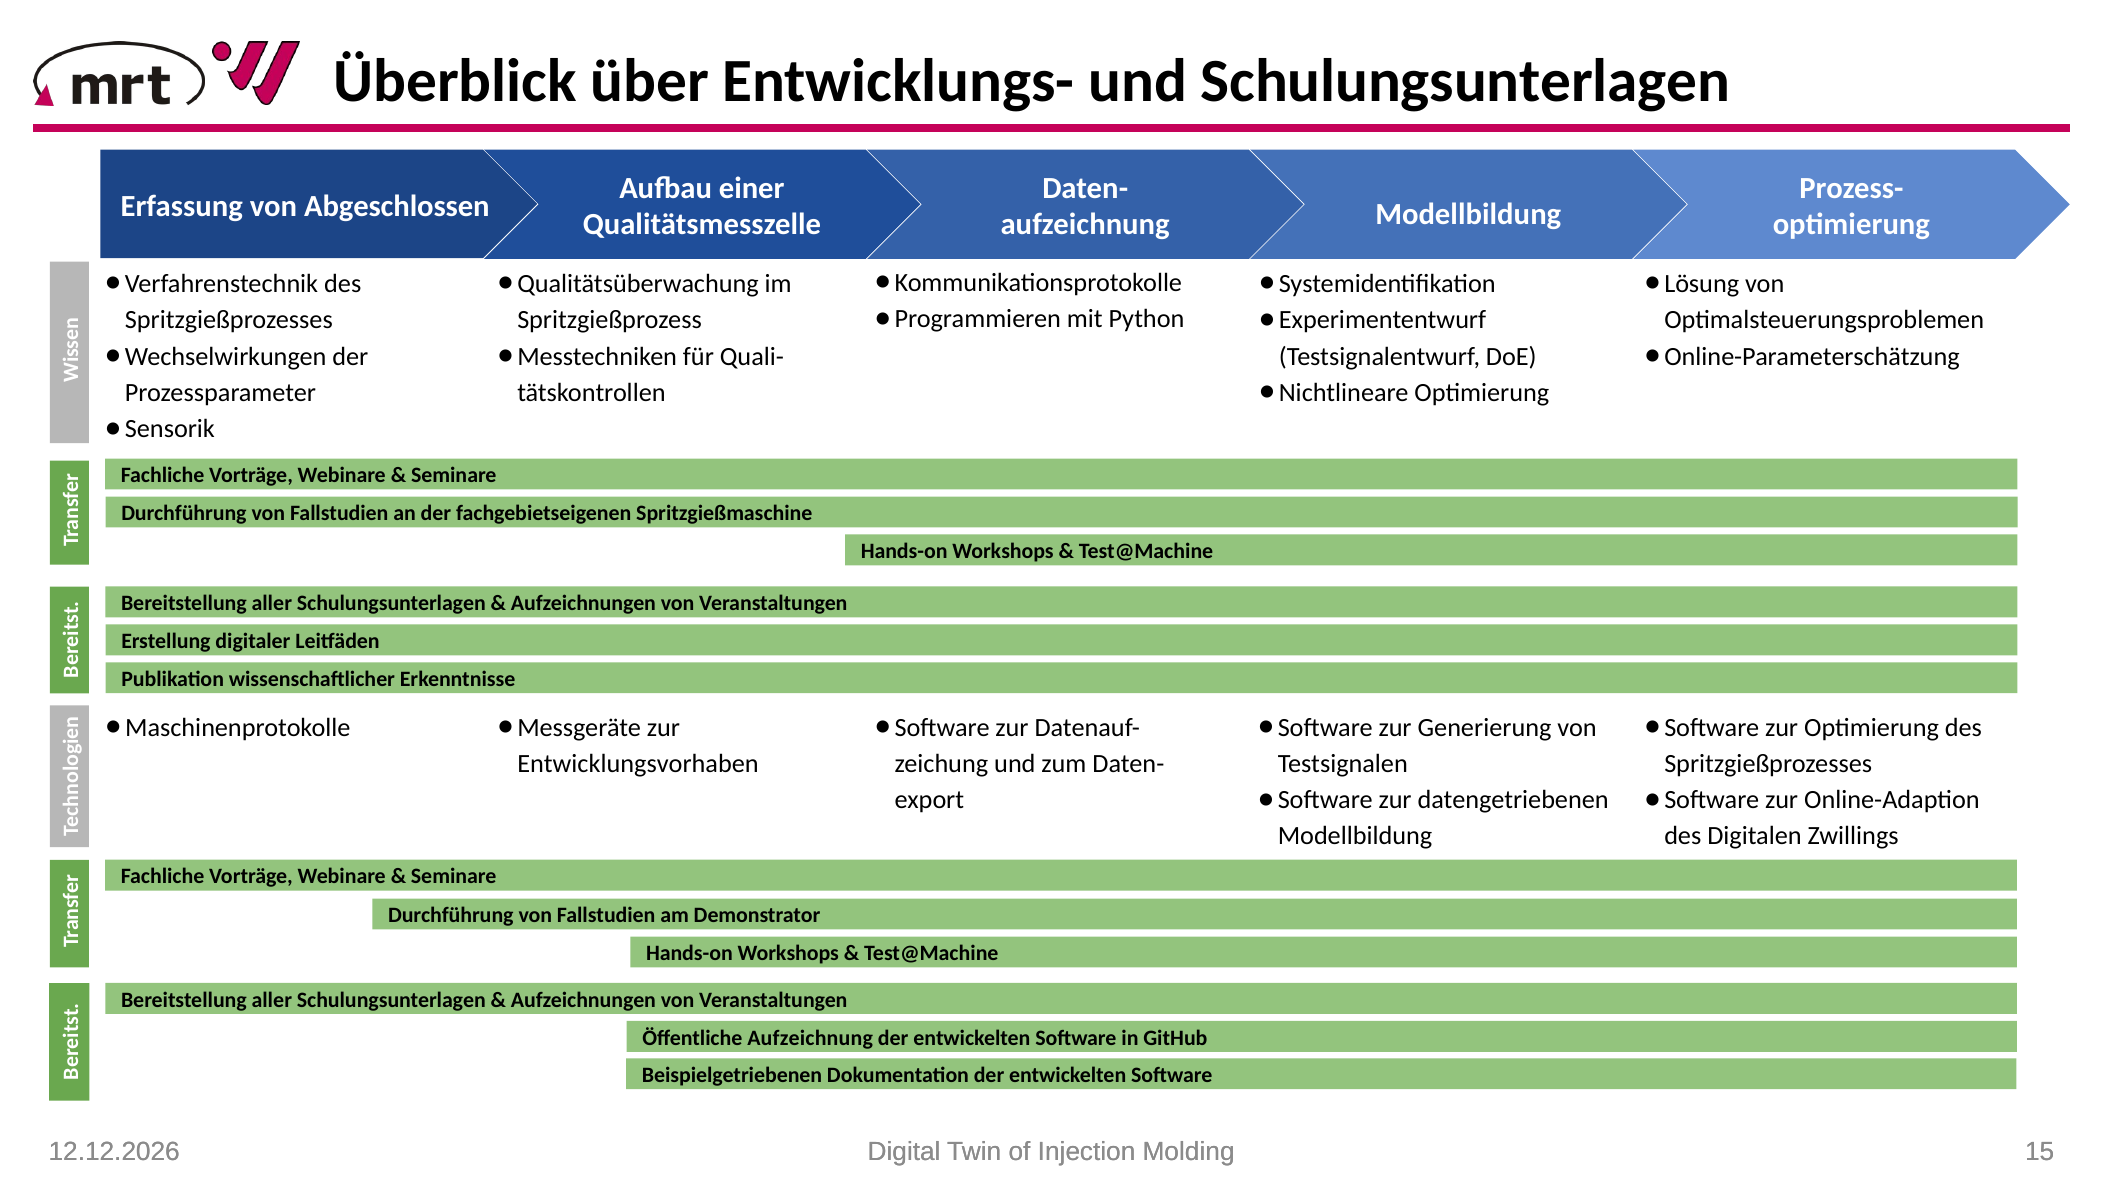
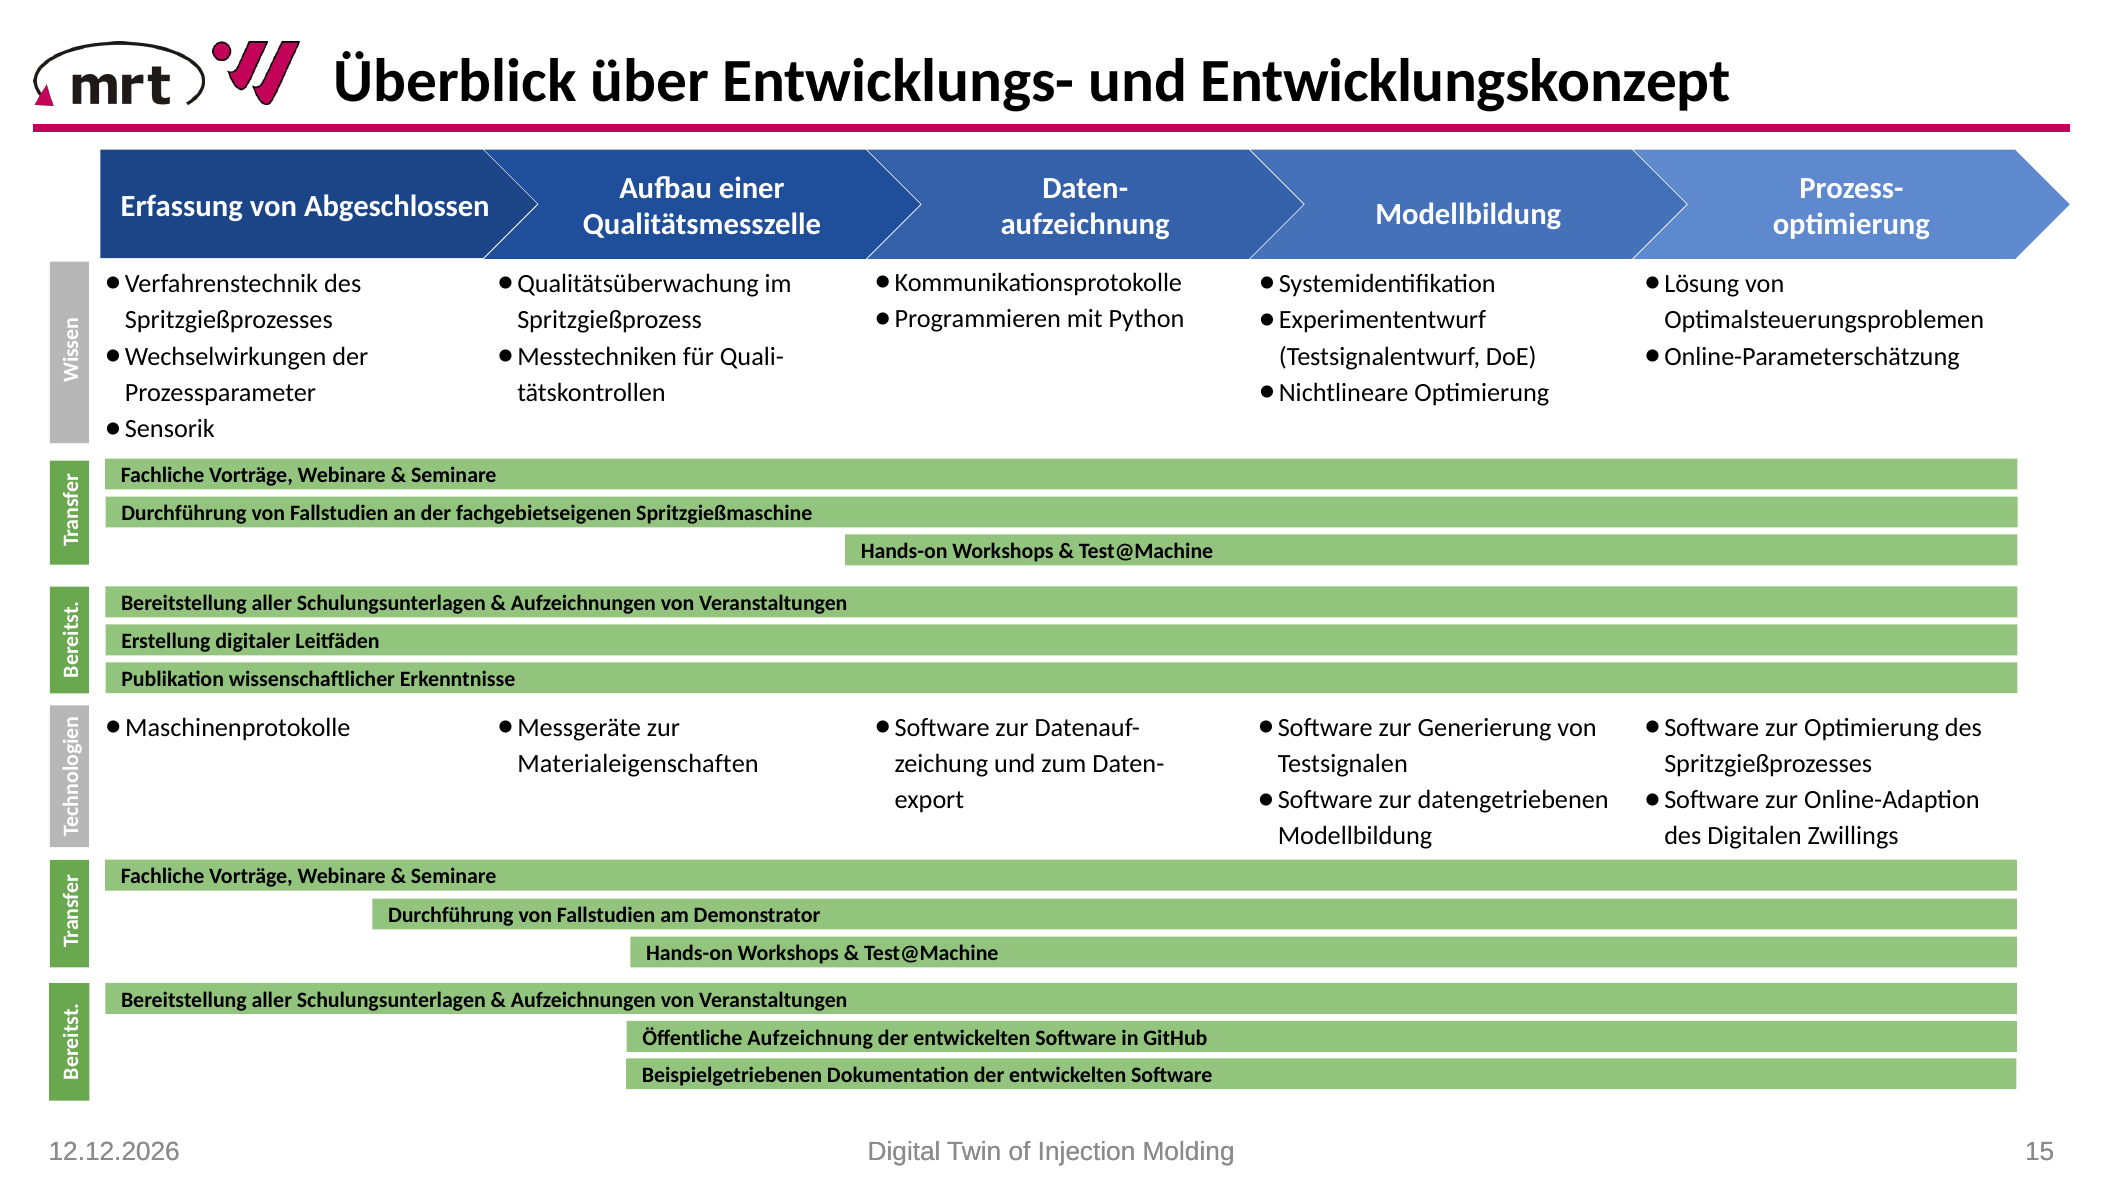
und Schulungsunterlagen: Schulungsunterlagen -> Entwicklungskonzept (1466, 81)
Entwicklungsvorhaben: Entwicklungsvorhaben -> Materialeigenschaften (638, 764)
